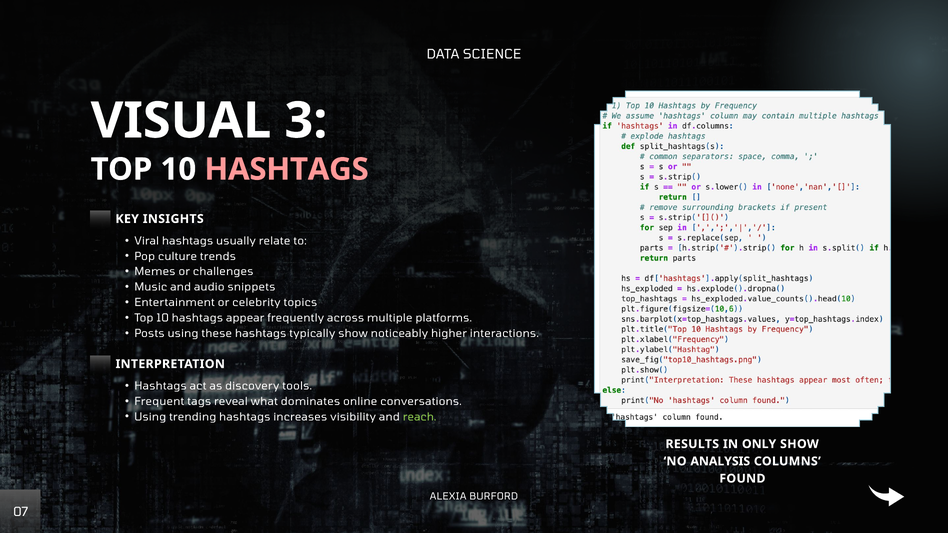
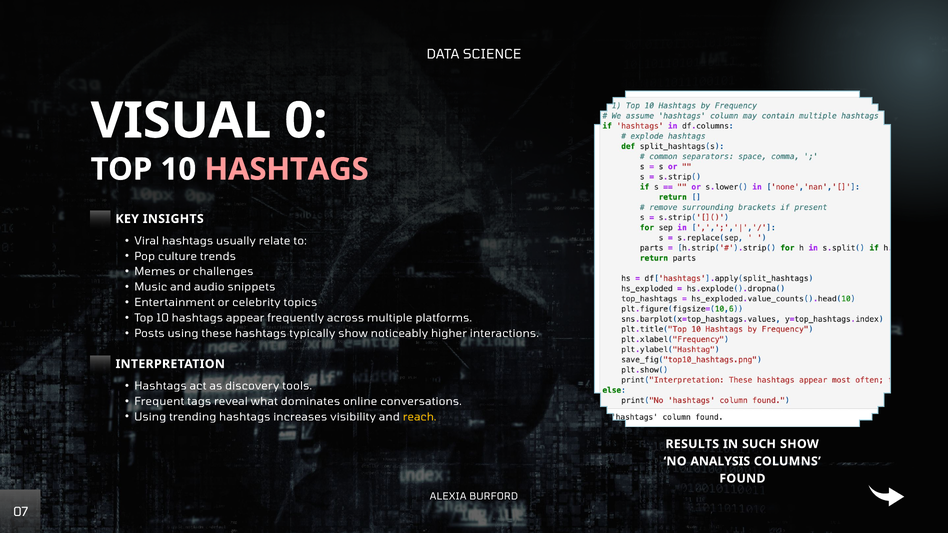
3: 3 -> 0 (306, 121)
reach colour: light green -> yellow (420, 417)
ONLY: ONLY -> SUCH (759, 444)
